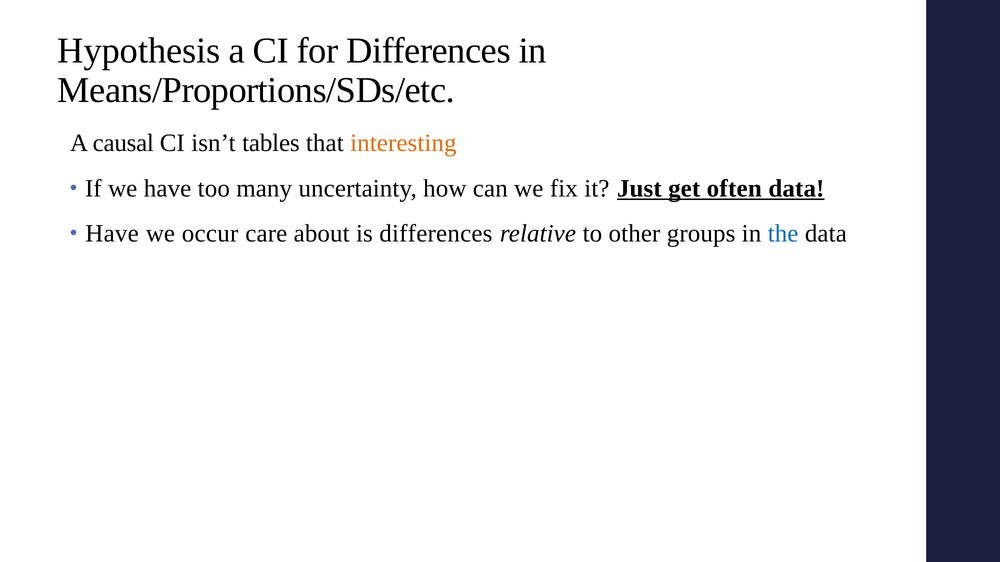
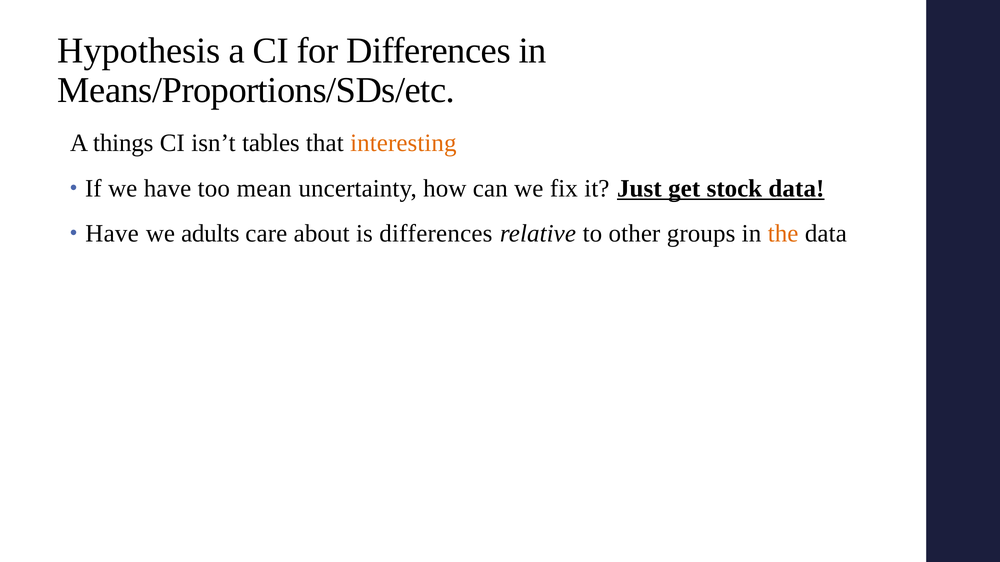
causal: causal -> things (123, 143)
many: many -> mean (264, 188)
often: often -> stock (734, 188)
occur: occur -> adults (210, 234)
the colour: blue -> orange (783, 234)
